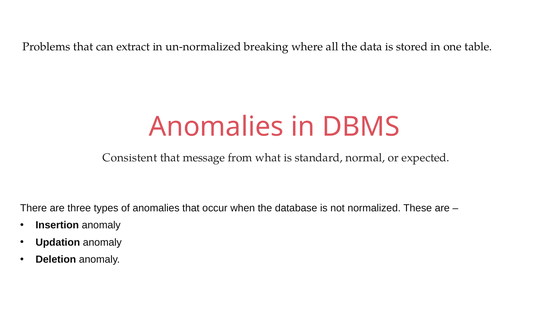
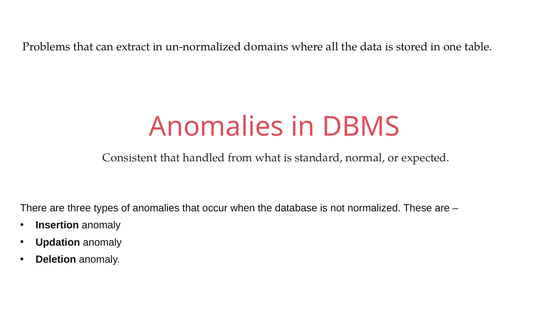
breaking: breaking -> domains (266, 47)
message: message -> handled (204, 158)
